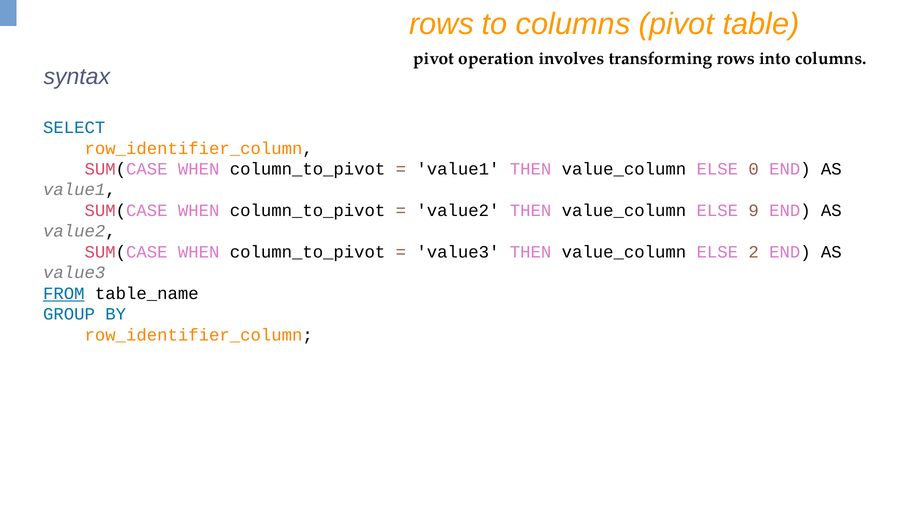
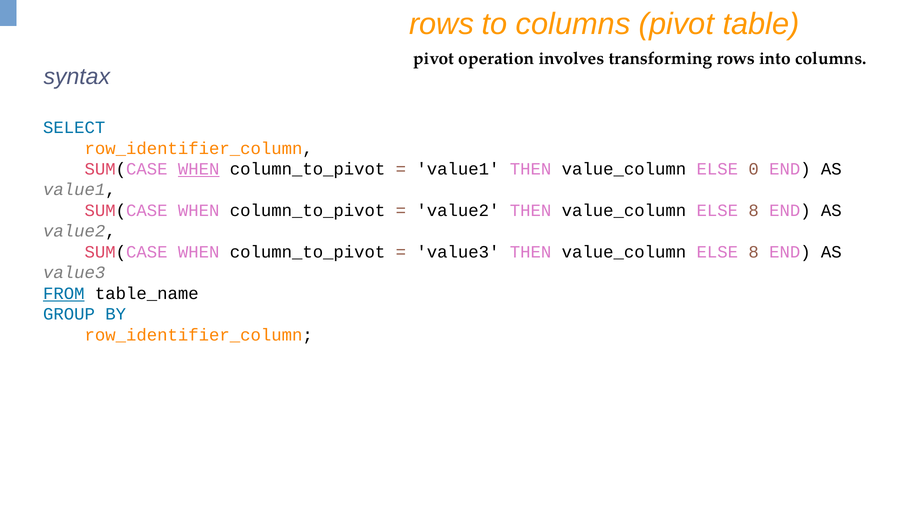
WHEN underline: none -> present (199, 169)
9: 9 -> 8 (754, 211)
2: 2 -> 8 (754, 252)
